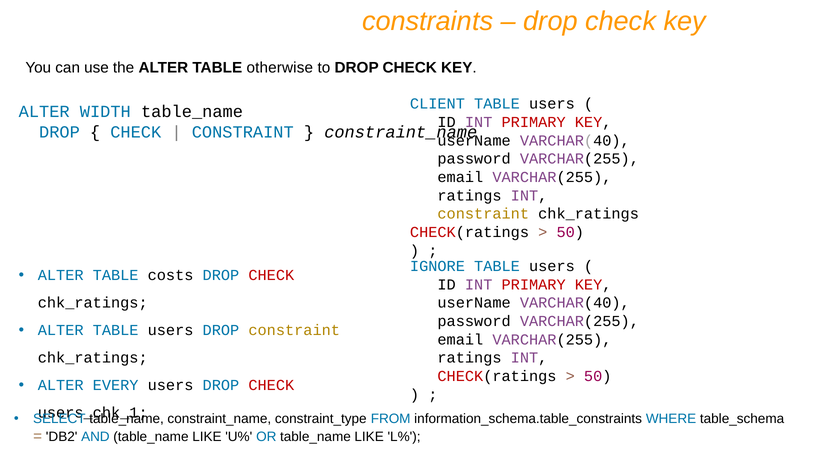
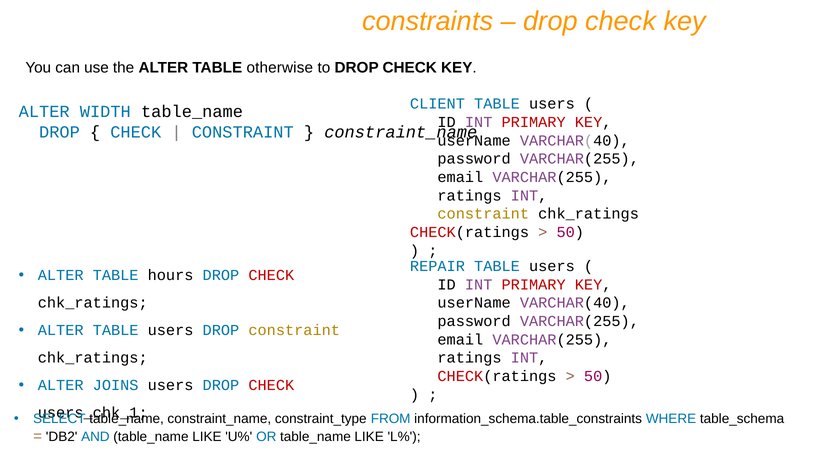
IGNORE: IGNORE -> REPAIR (437, 266)
costs: costs -> hours (171, 275)
EVERY: EVERY -> JOINS (116, 385)
